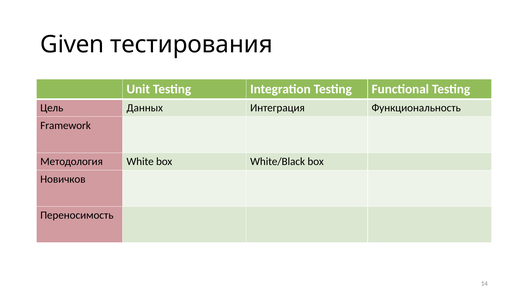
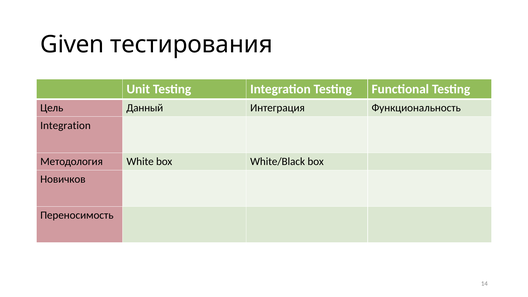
Данных: Данных -> Данный (145, 108)
Framework: Framework -> Integration (65, 125)
